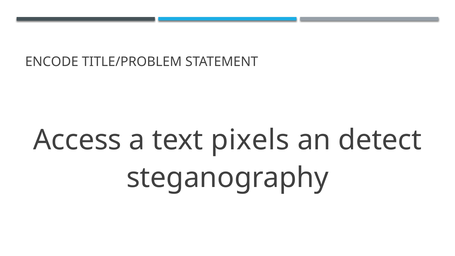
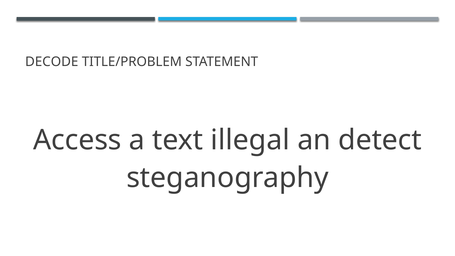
ENCODE: ENCODE -> DECODE (52, 62)
pixels: pixels -> illegal (250, 140)
